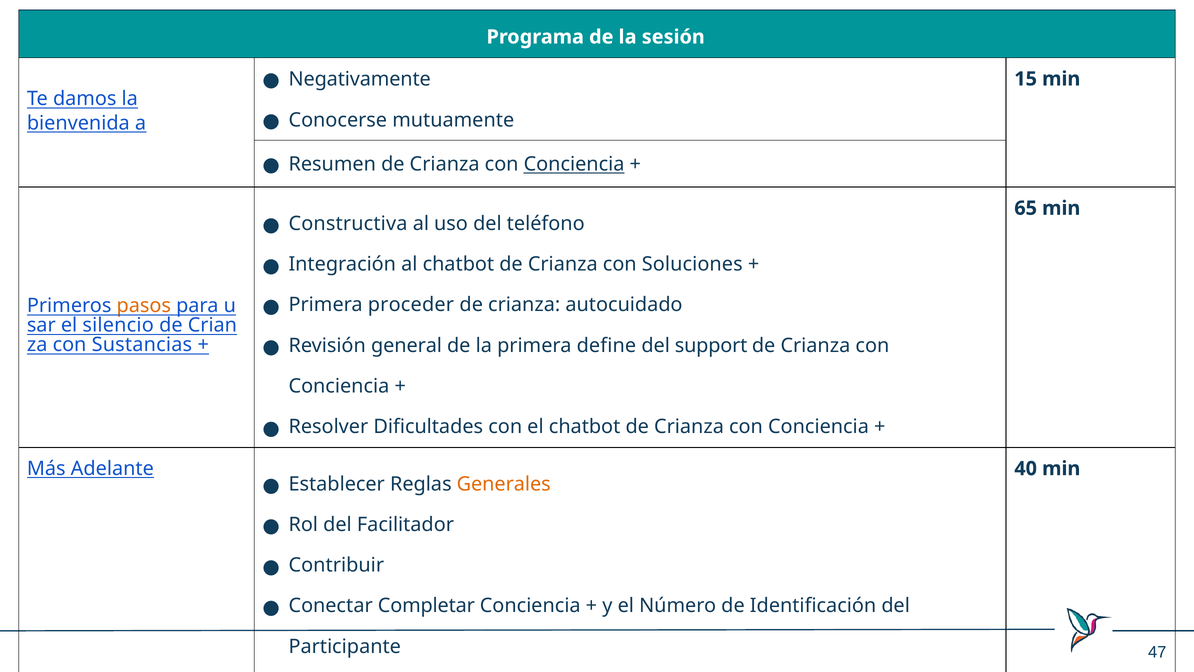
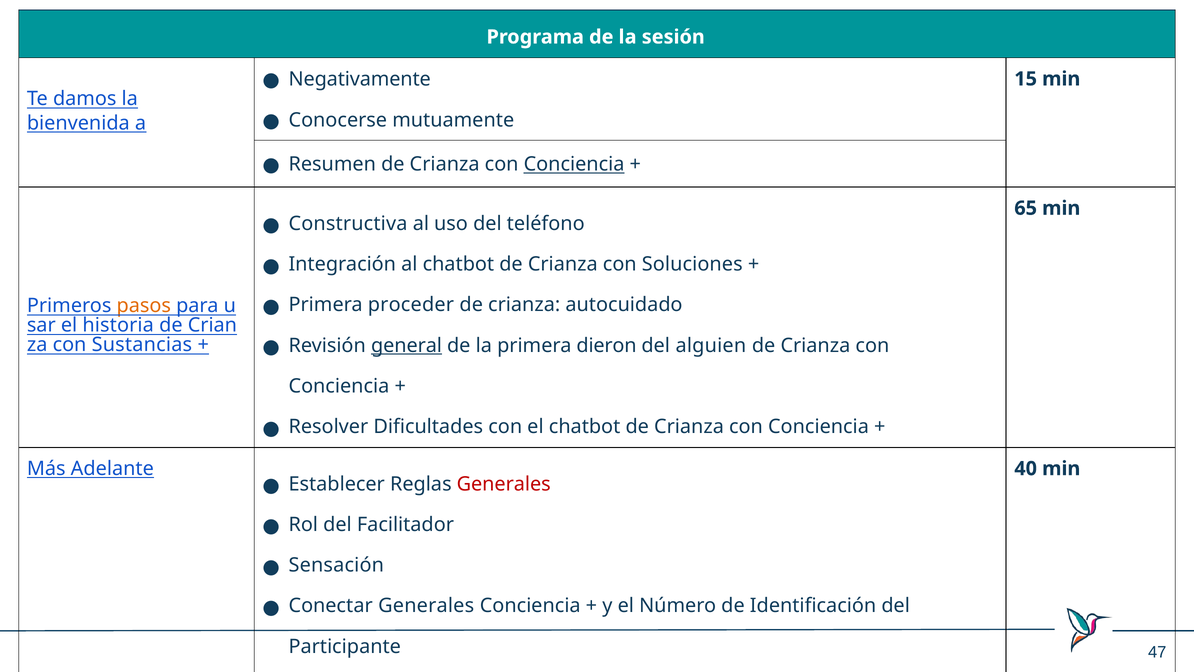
silencio: silencio -> historia (118, 325)
general underline: none -> present (406, 345)
define: define -> dieron (607, 345)
support: support -> alguien (711, 345)
Generales colour: orange -> red (504, 484)
Contribuir: Contribuir -> Sensación (336, 565)
Conectar Completar: Completar -> Generales (426, 606)
